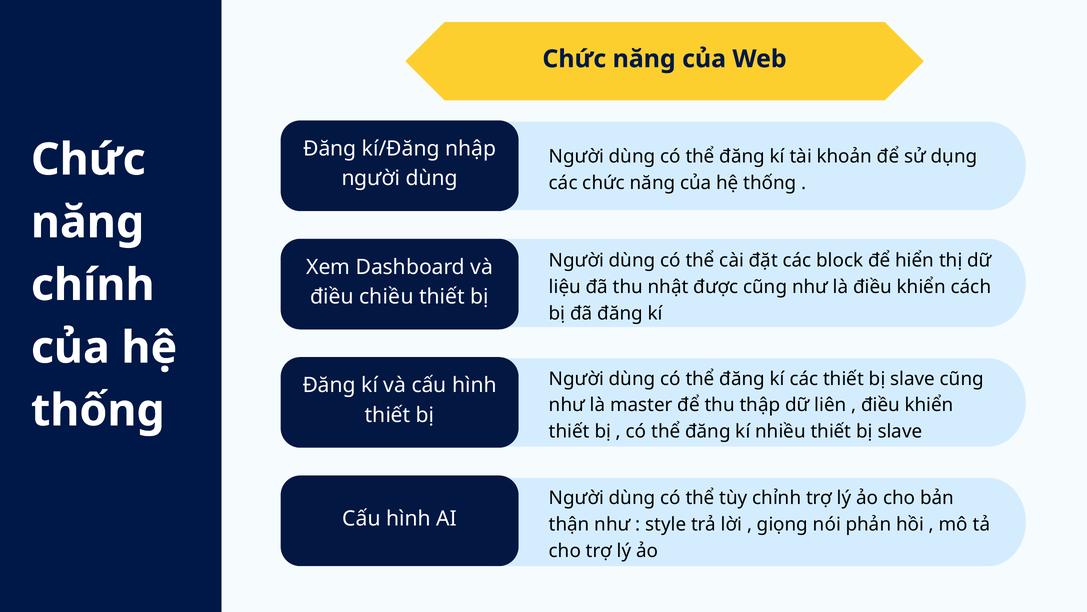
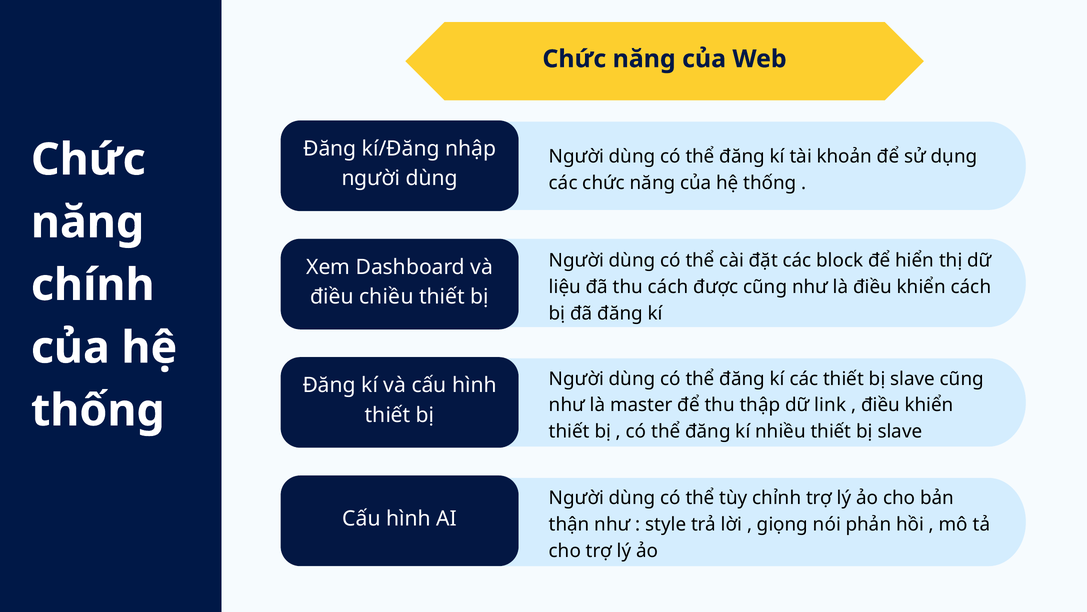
thu nhật: nhật -> cách (668, 287)
liên: liên -> link (830, 405)
